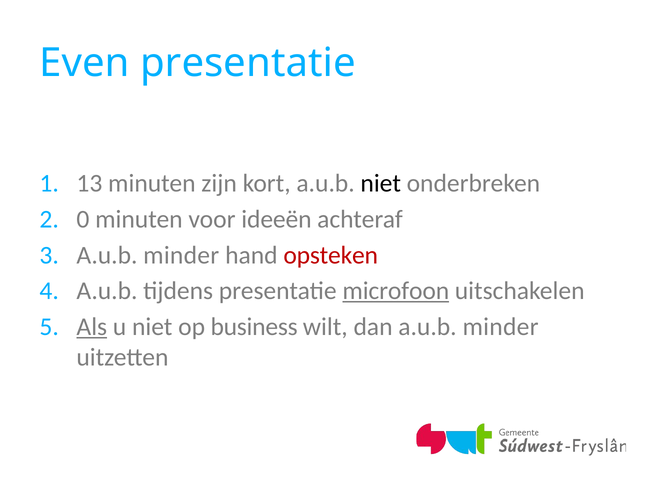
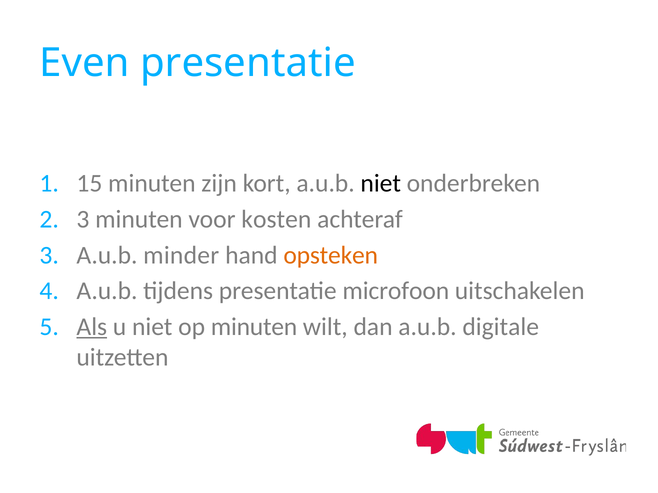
13: 13 -> 15 (89, 184)
0: 0 -> 3 (83, 219)
ideeën: ideeën -> kosten (276, 219)
opsteken colour: red -> orange (331, 255)
microfoon underline: present -> none (396, 291)
op business: business -> minuten (254, 327)
dan a.u.b minder: minder -> digitale (501, 327)
